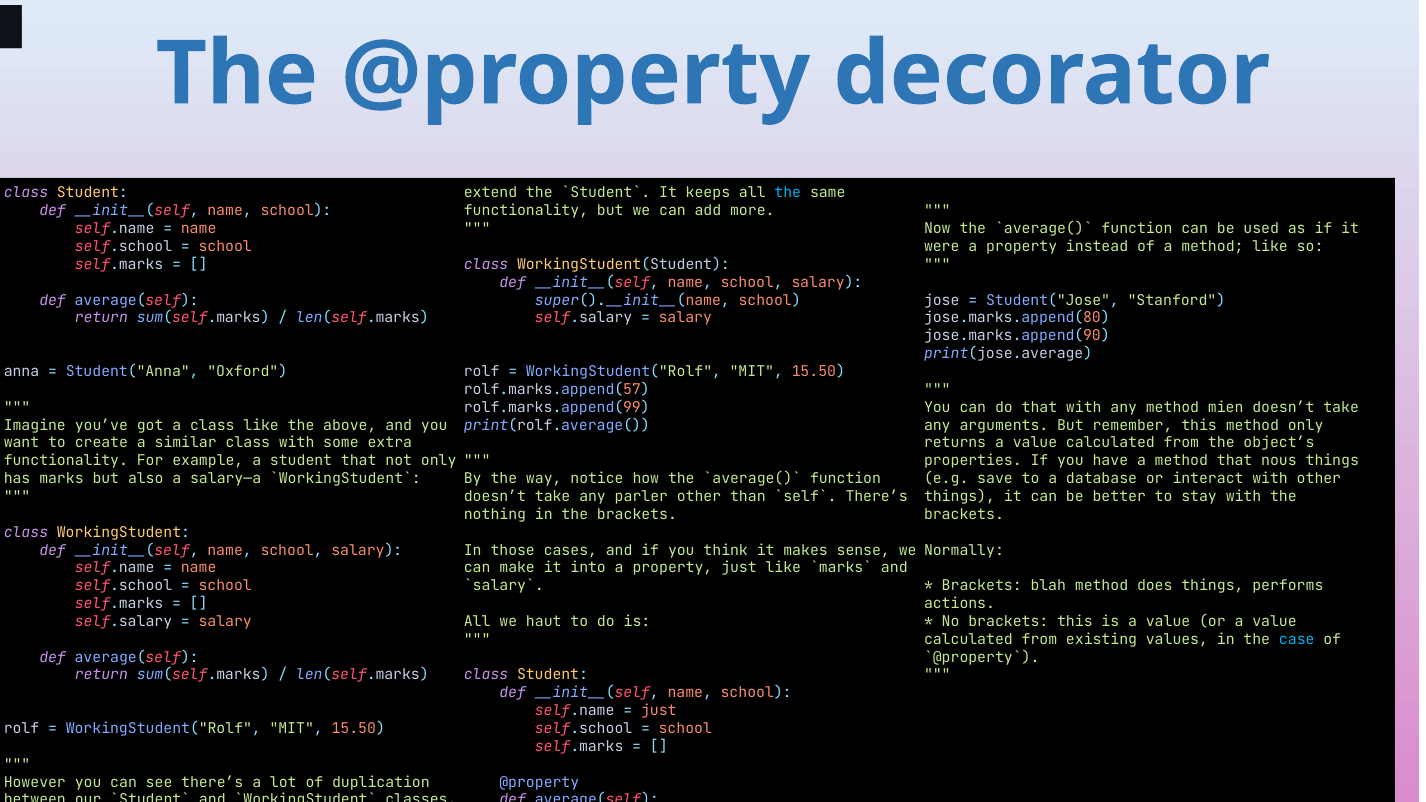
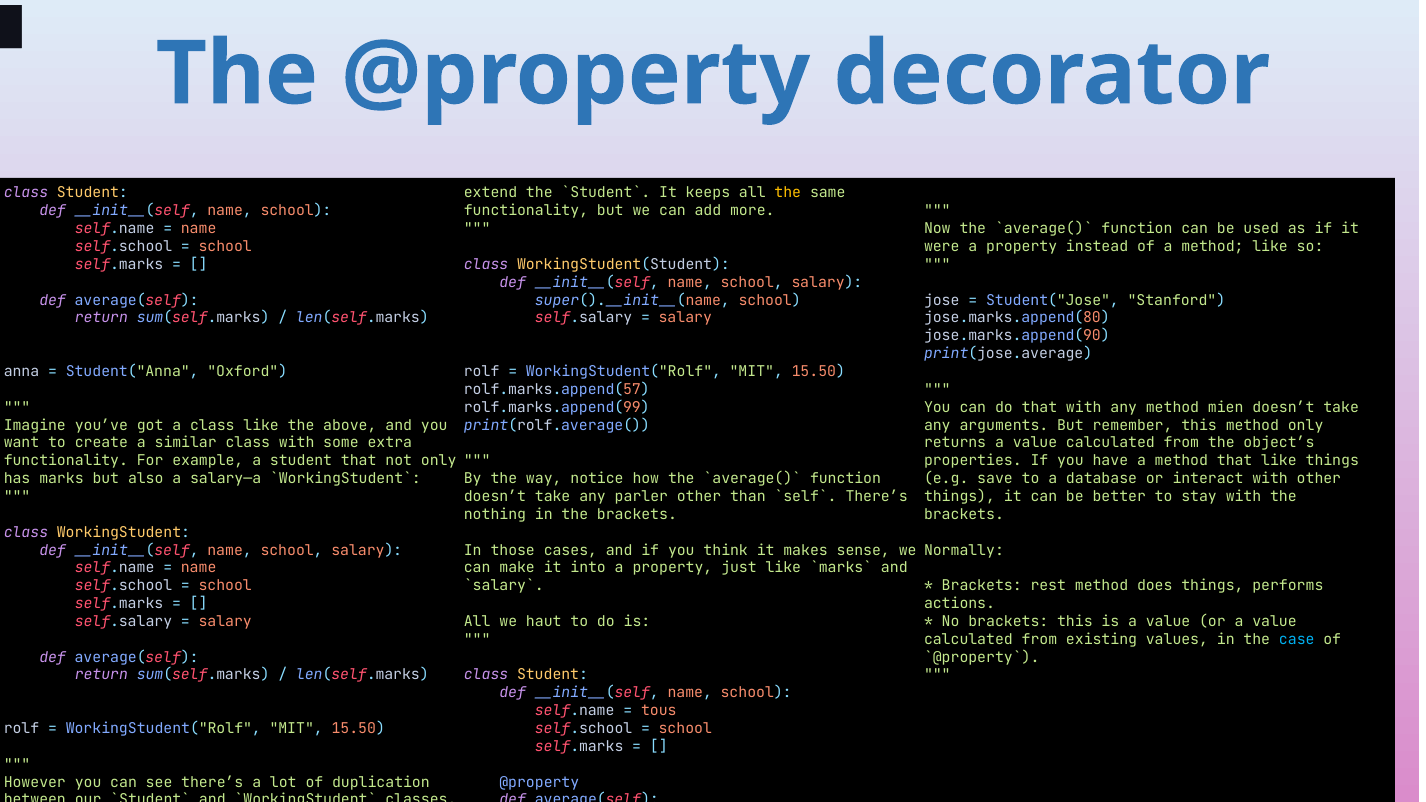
the colour: light blue -> yellow (788, 193)
that nous: nous -> like (1279, 461)
blah: blah -> rest (1048, 586)
just: just -> tous (659, 711)
